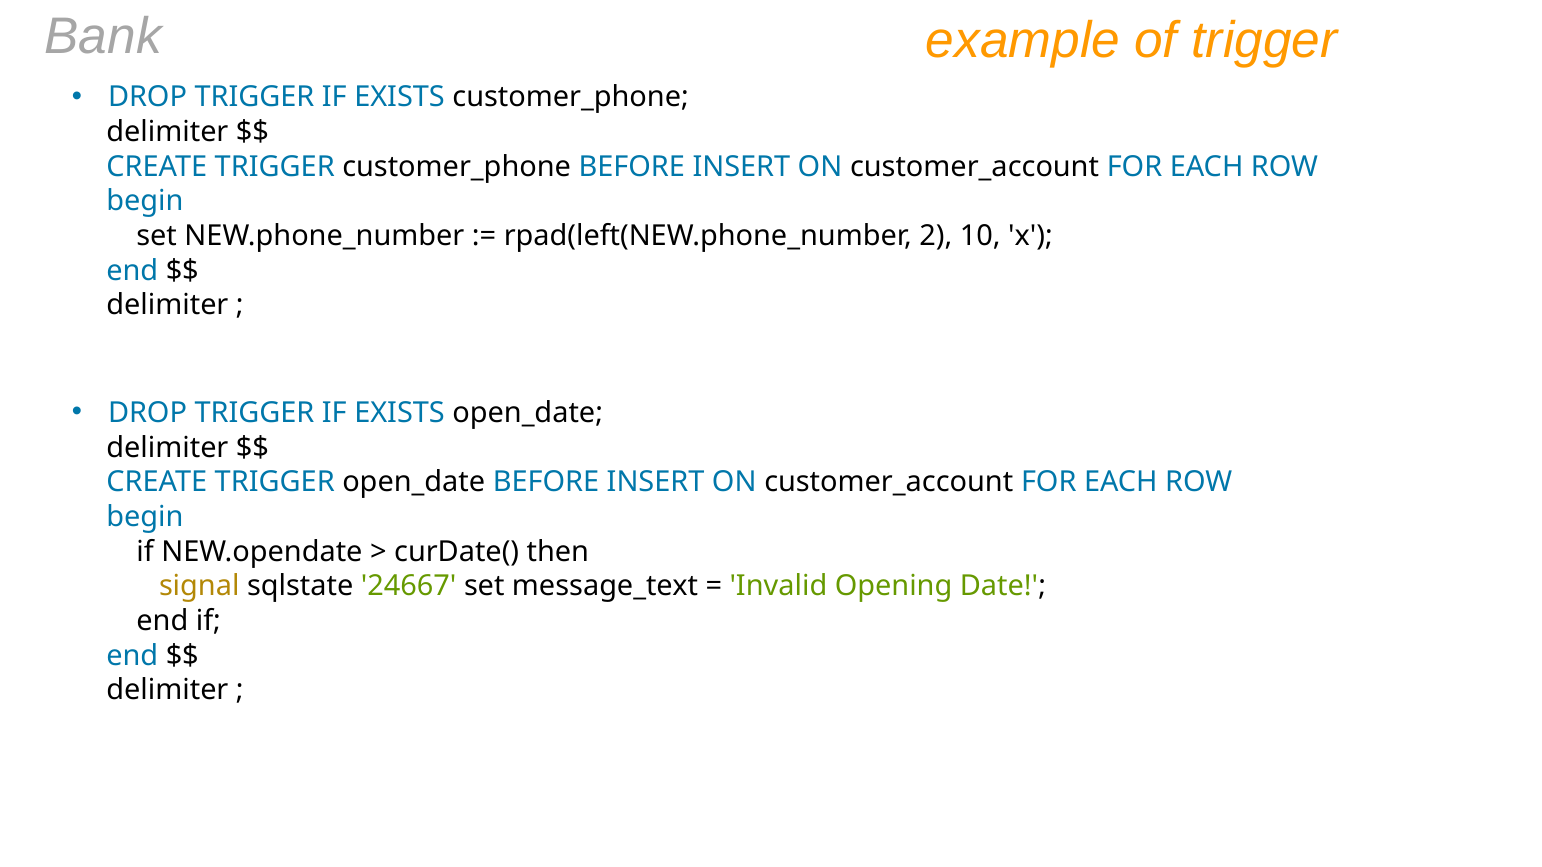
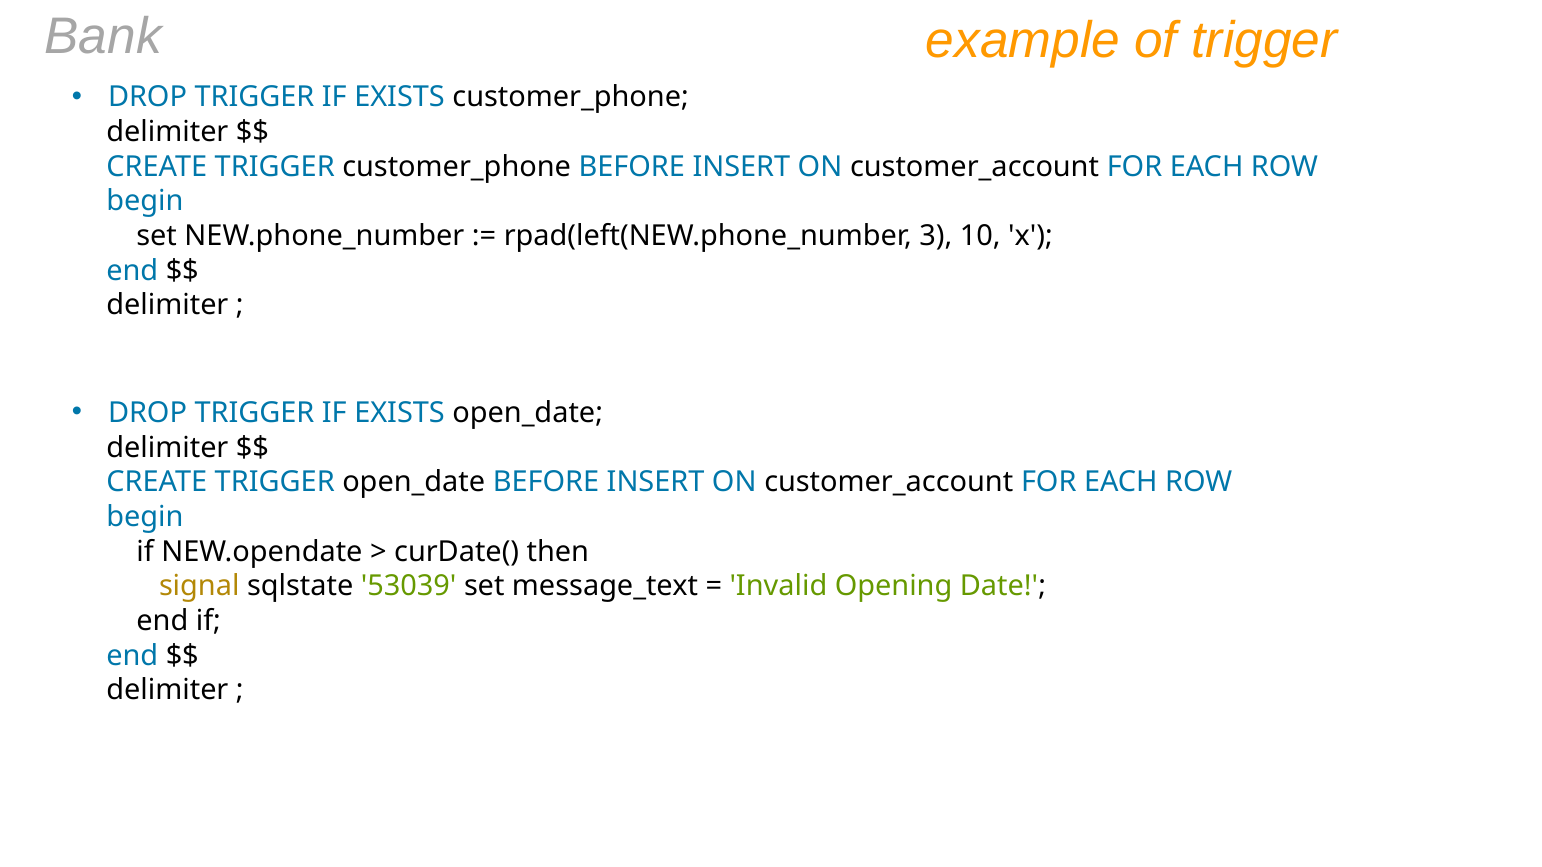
2: 2 -> 3 (936, 236)
24667: 24667 -> 53039 (409, 587)
